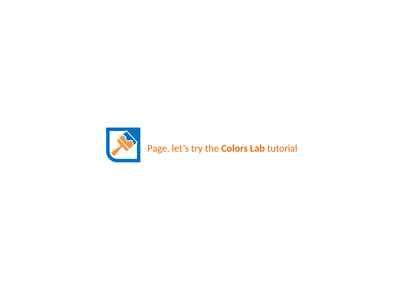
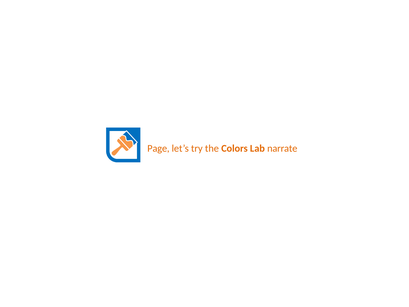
tutorial: tutorial -> narrate (282, 148)
